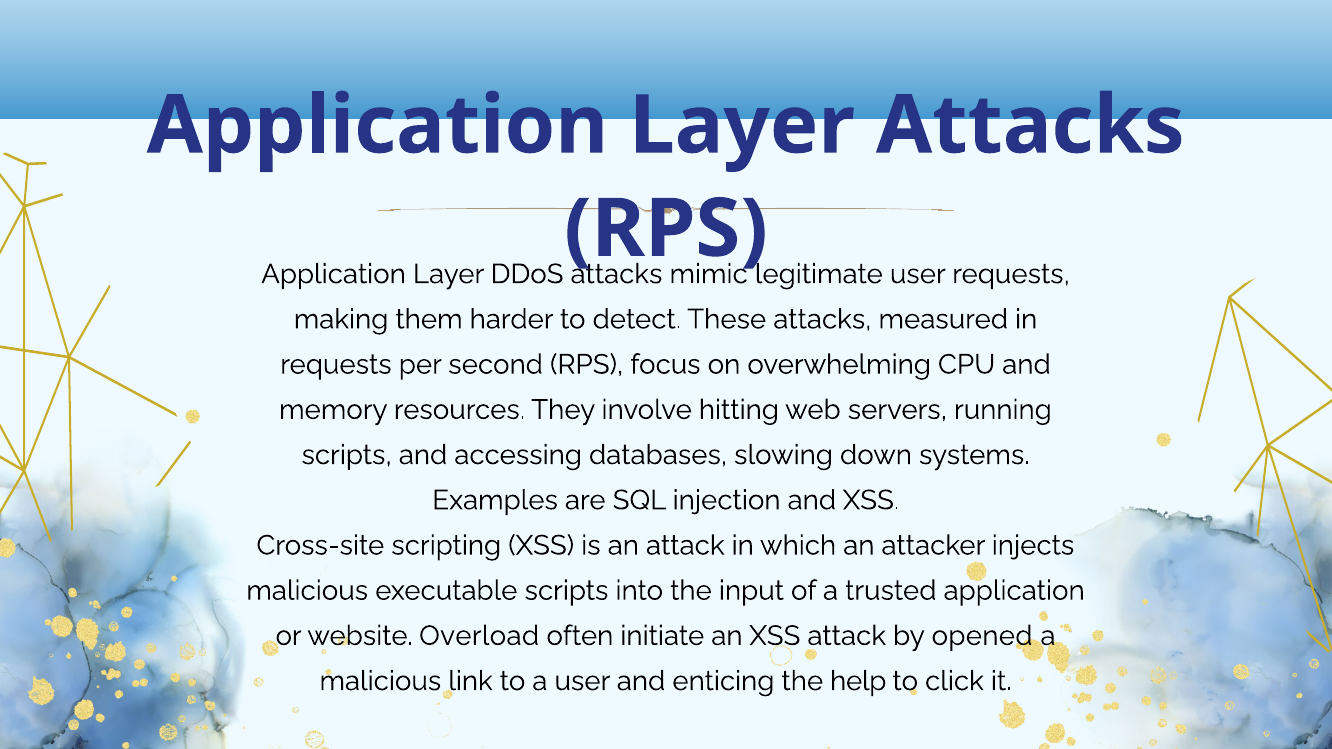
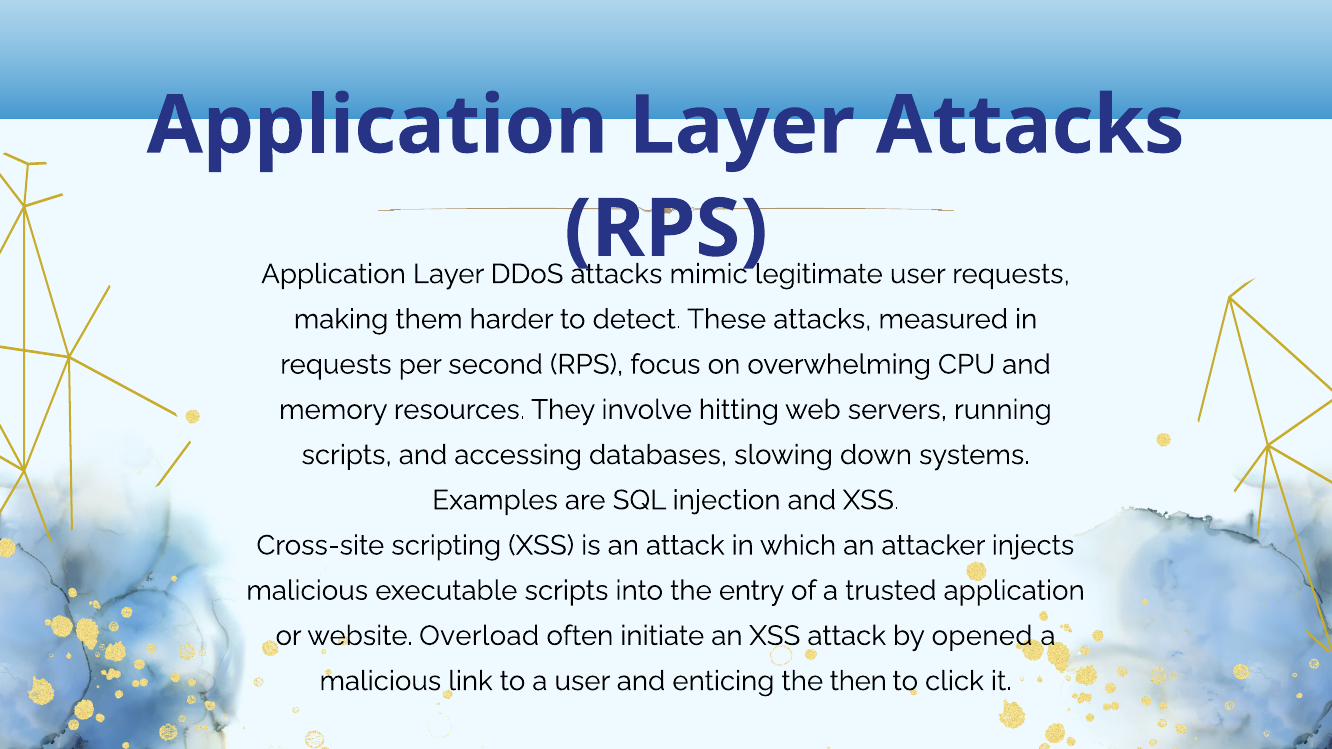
input: input -> entry (752, 591)
help: help -> then (858, 681)
